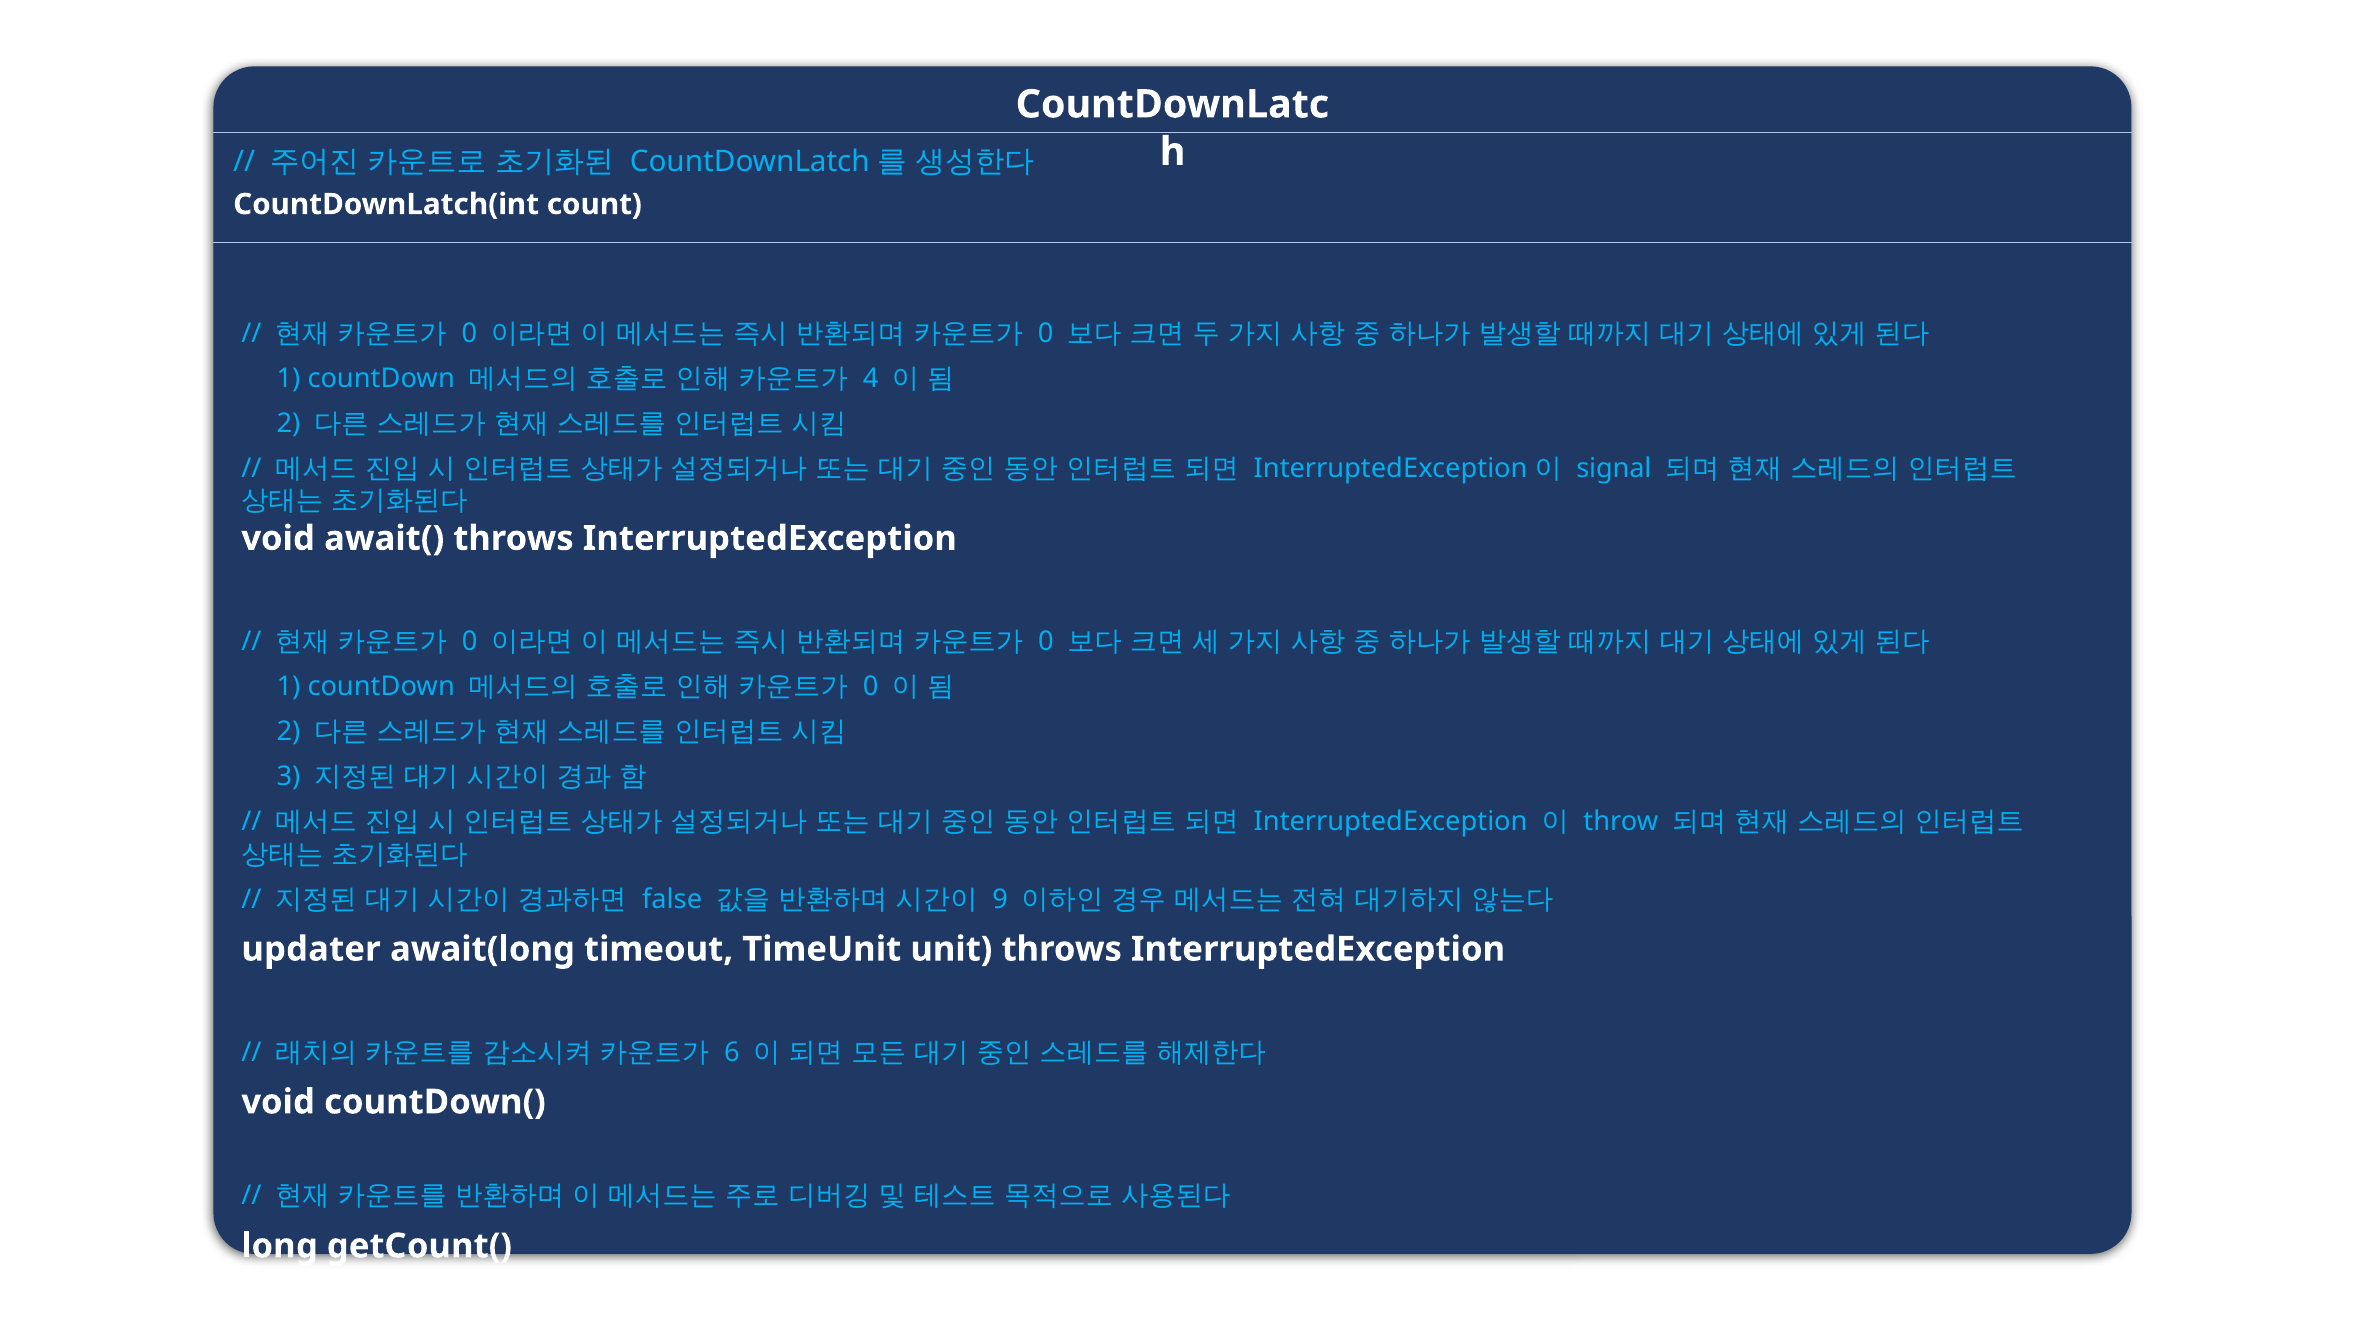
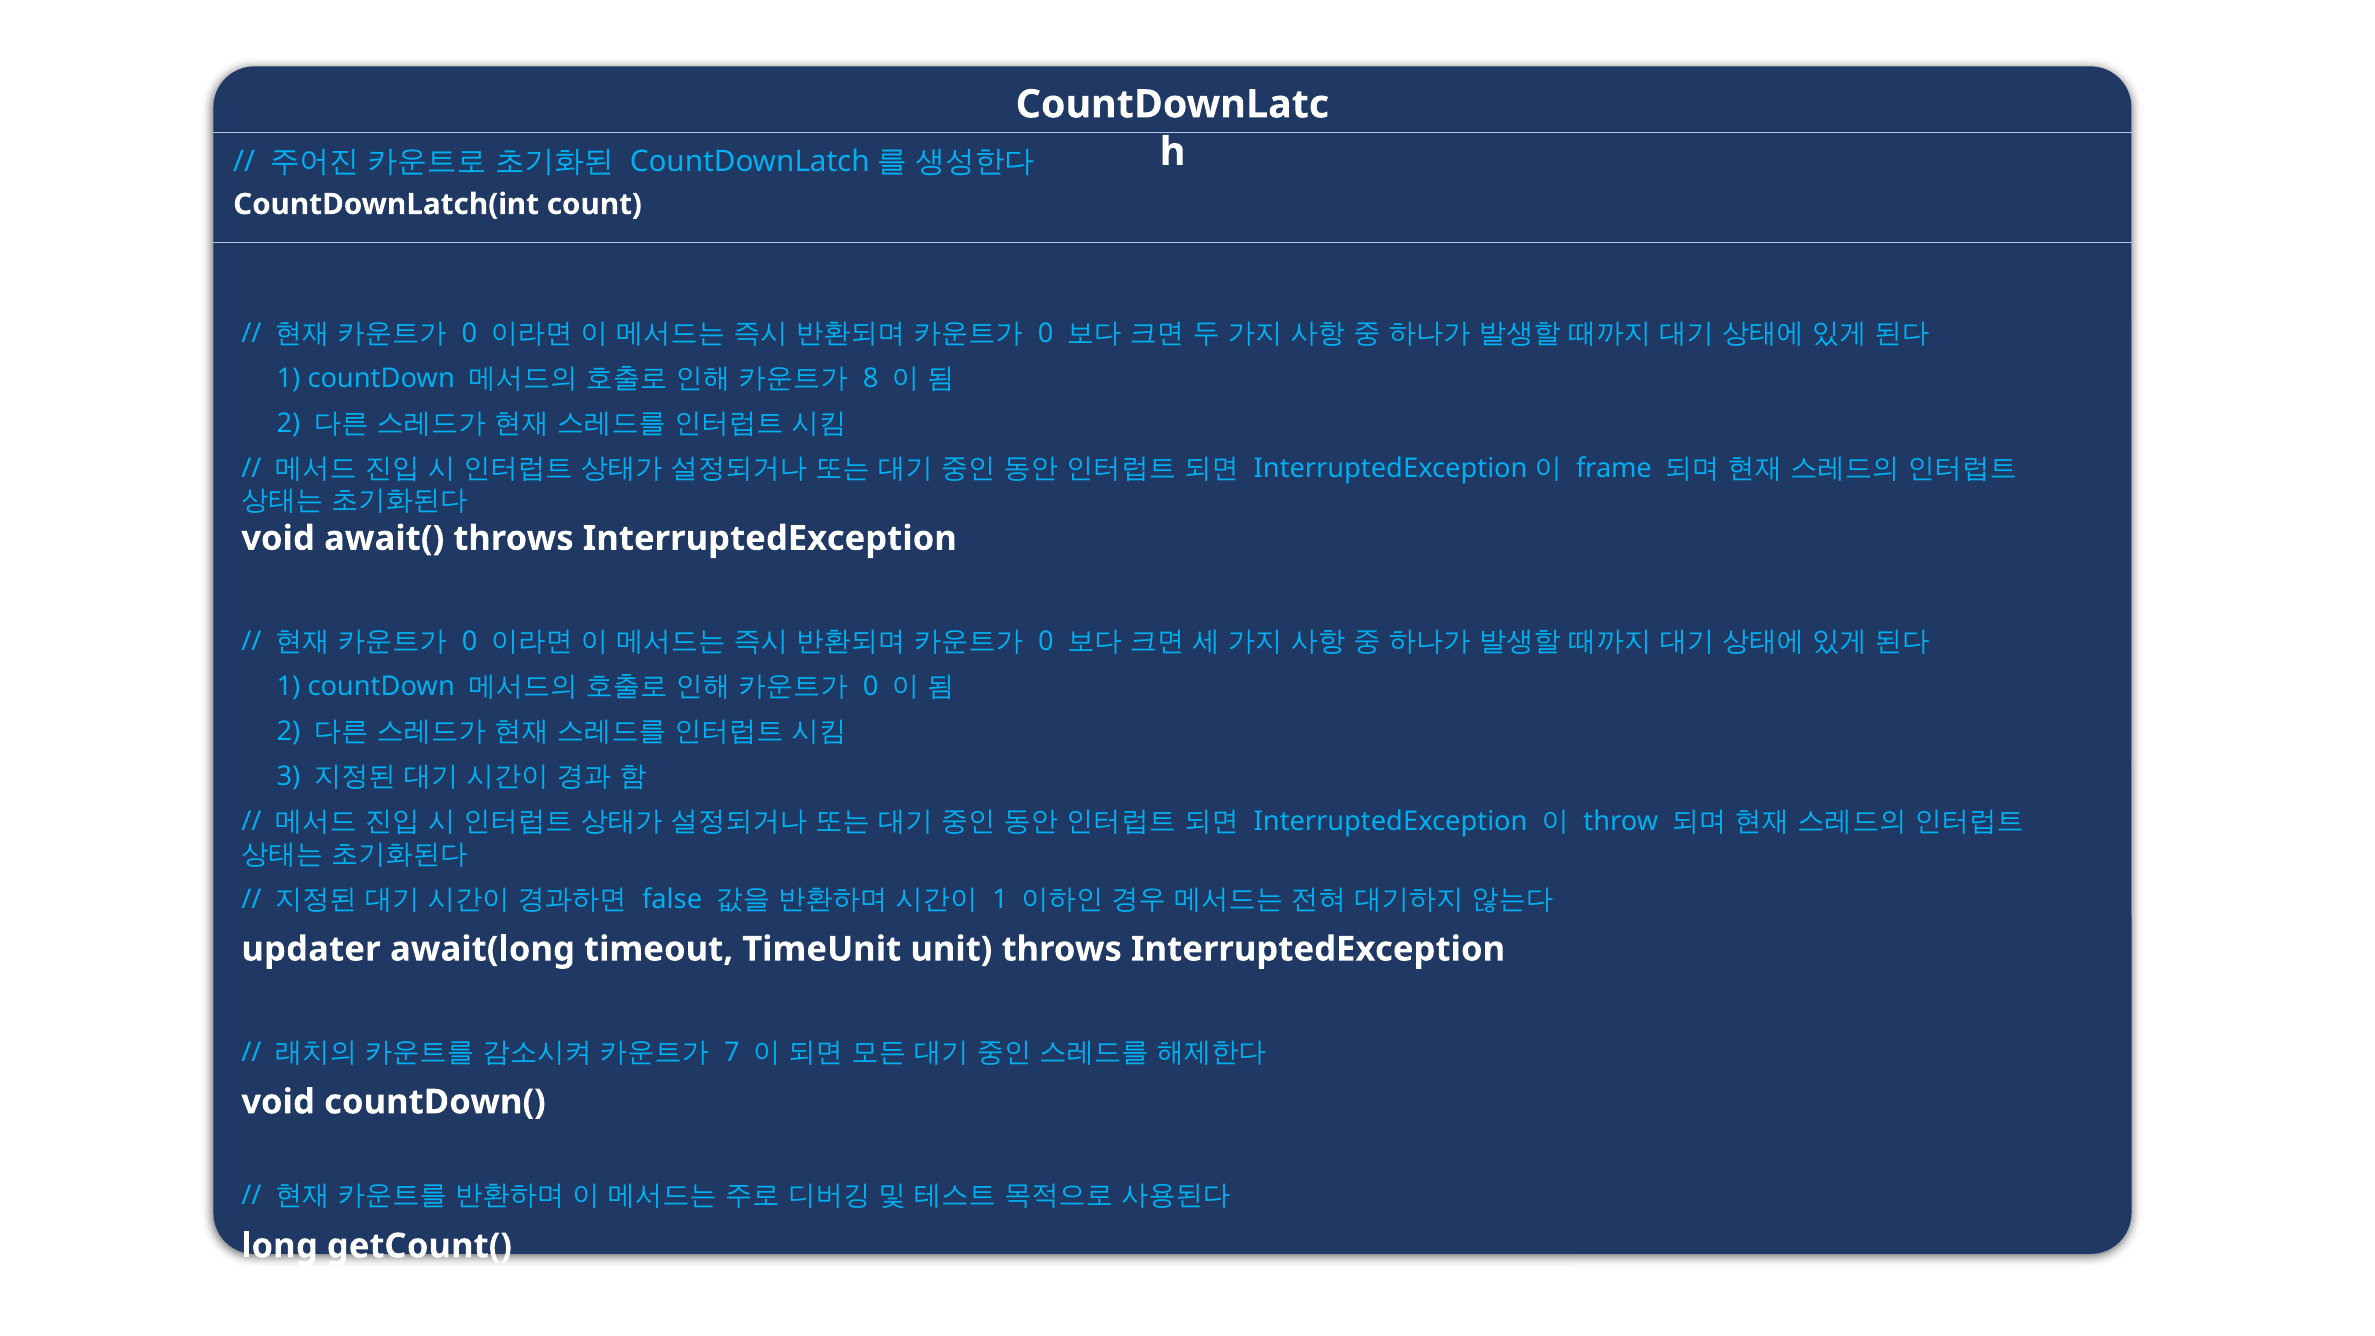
4: 4 -> 8 (871, 378)
signal: signal -> frame (1614, 468)
9: 9 -> 1 (1000, 899)
6: 6 -> 7 (732, 1052)
